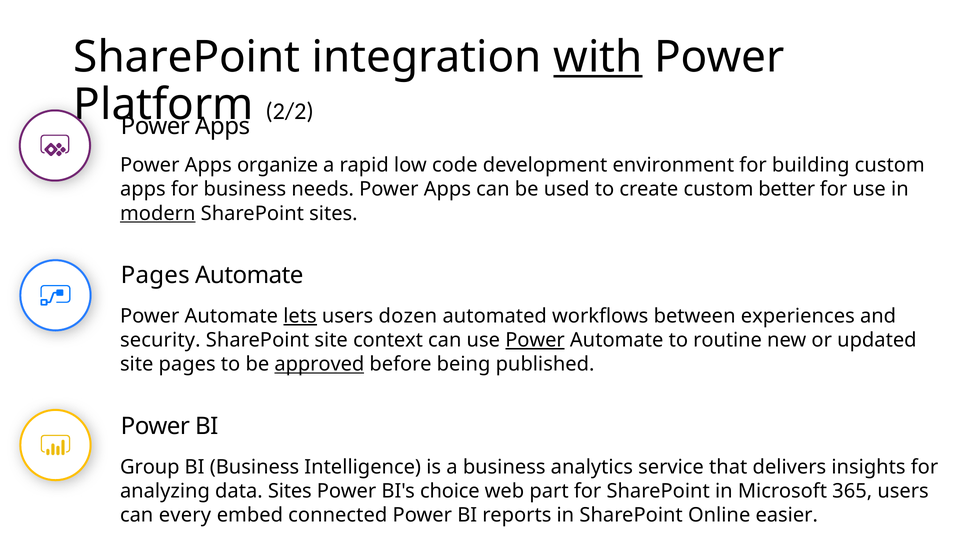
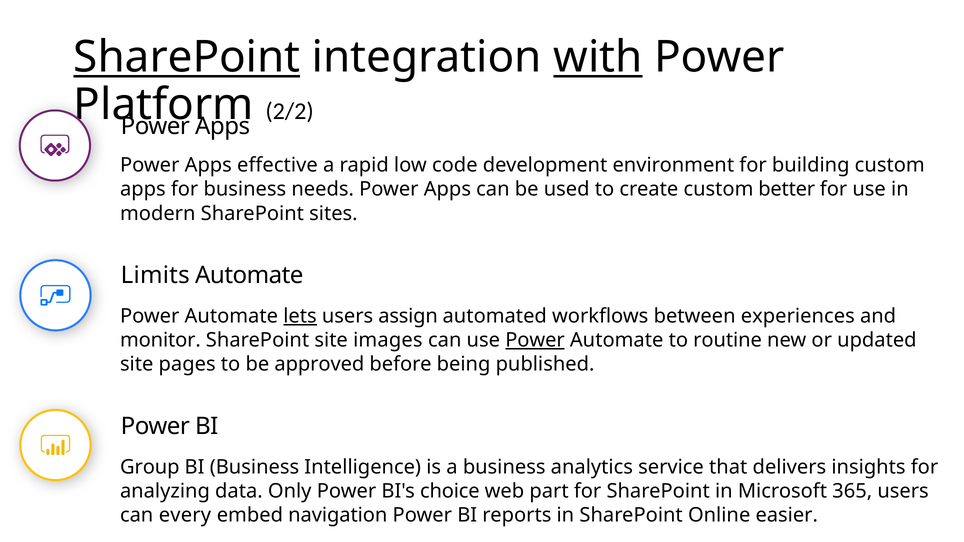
SharePoint underline: none -> present (187, 57)
organize: organize -> effective (277, 165)
modern underline: present -> none (158, 213)
Pages: Pages -> Limits (155, 275)
dozen: dozen -> assign (408, 316)
security: security -> monitor (160, 340)
context: context -> images (388, 340)
approved underline: present -> none (319, 364)
data Sites: Sites -> Only (290, 491)
connected: connected -> navigation (338, 515)
